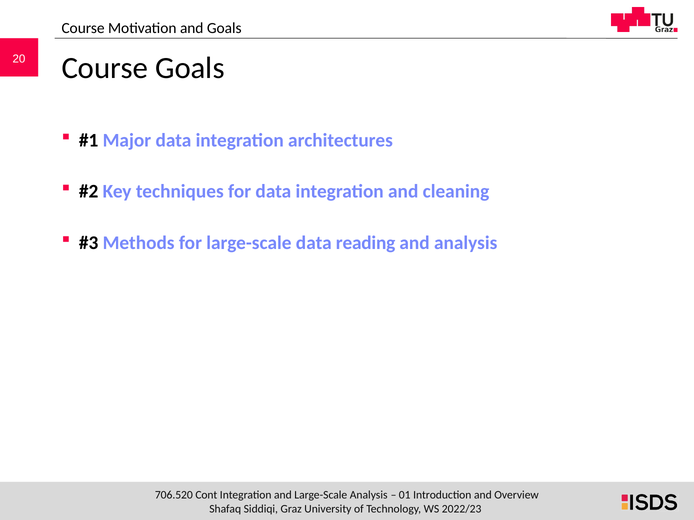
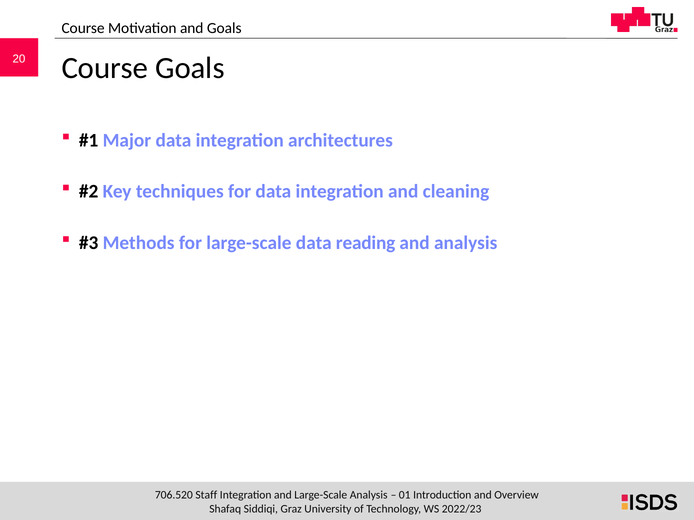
Cont: Cont -> Staff (206, 495)
